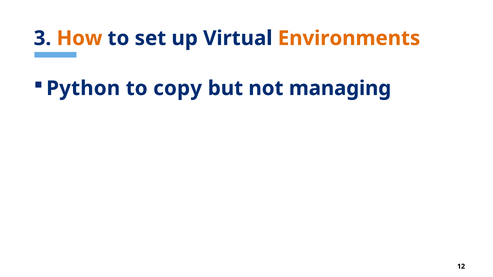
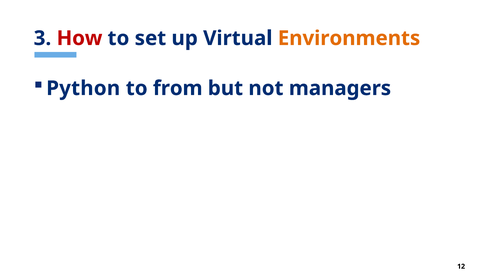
How colour: orange -> red (79, 38)
copy: copy -> from (178, 88)
managing: managing -> managers (340, 88)
